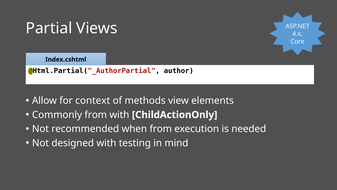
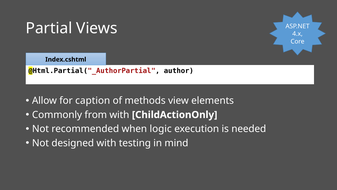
context: context -> caption (93, 100)
when from: from -> logic (161, 129)
